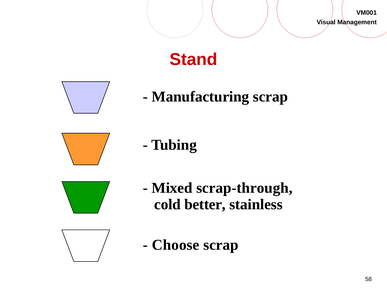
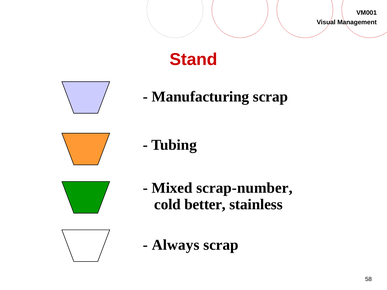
scrap-through: scrap-through -> scrap-number (244, 188)
Choose: Choose -> Always (176, 245)
